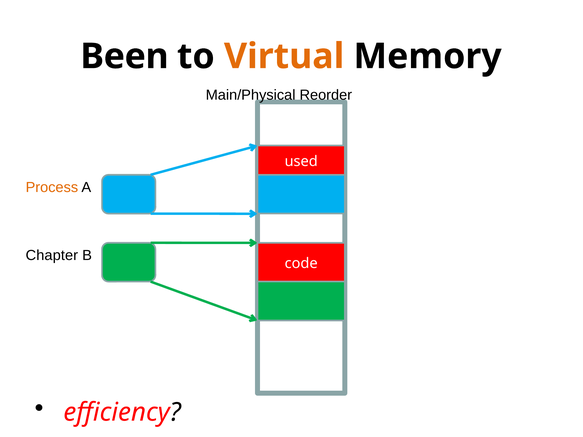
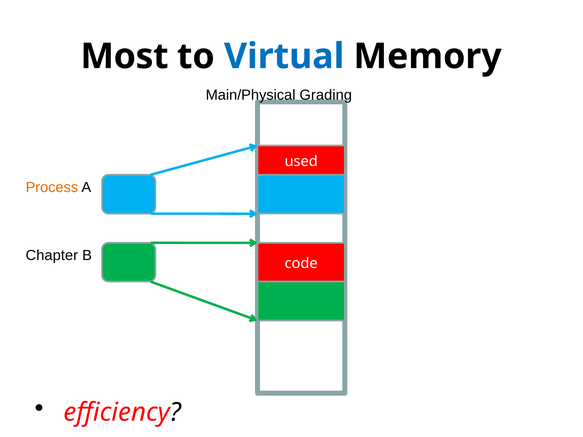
Been: Been -> Most (124, 56)
Virtual colour: orange -> blue (284, 56)
Reorder: Reorder -> Grading (326, 95)
